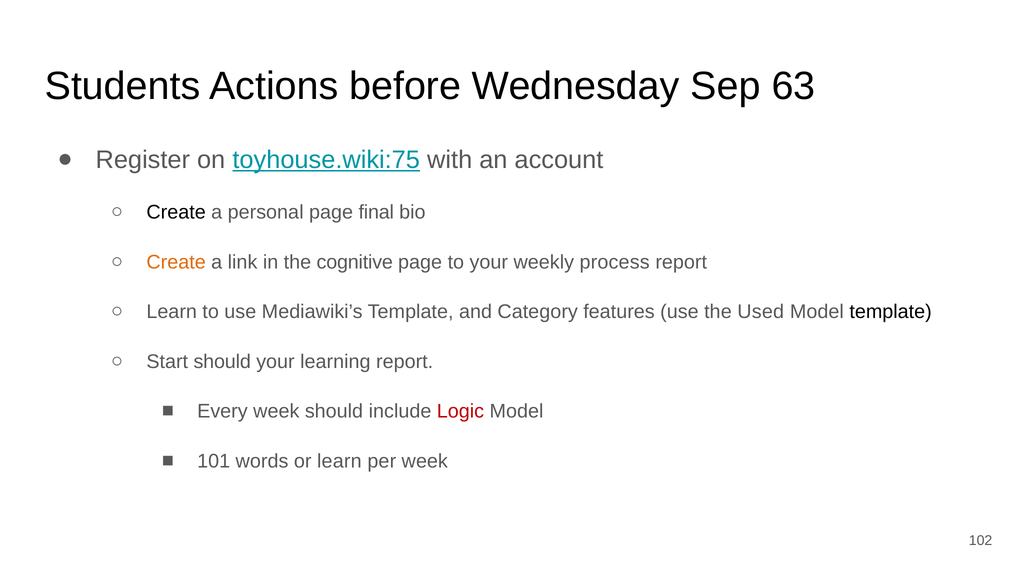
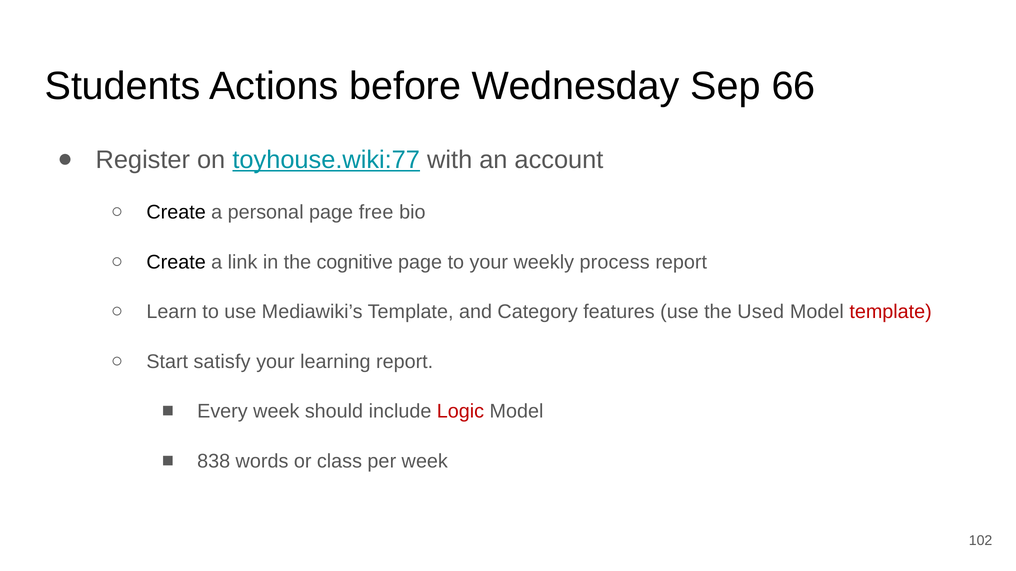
63: 63 -> 66 (794, 86)
toyhouse.wiki:75: toyhouse.wiki:75 -> toyhouse.wiki:77 (326, 160)
final: final -> free (376, 213)
Create colour: orange -> black (176, 262)
template colour: black -> red (891, 312)
Start should: should -> satisfy (222, 362)
101: 101 -> 838 (214, 462)
or learn: learn -> class (339, 462)
